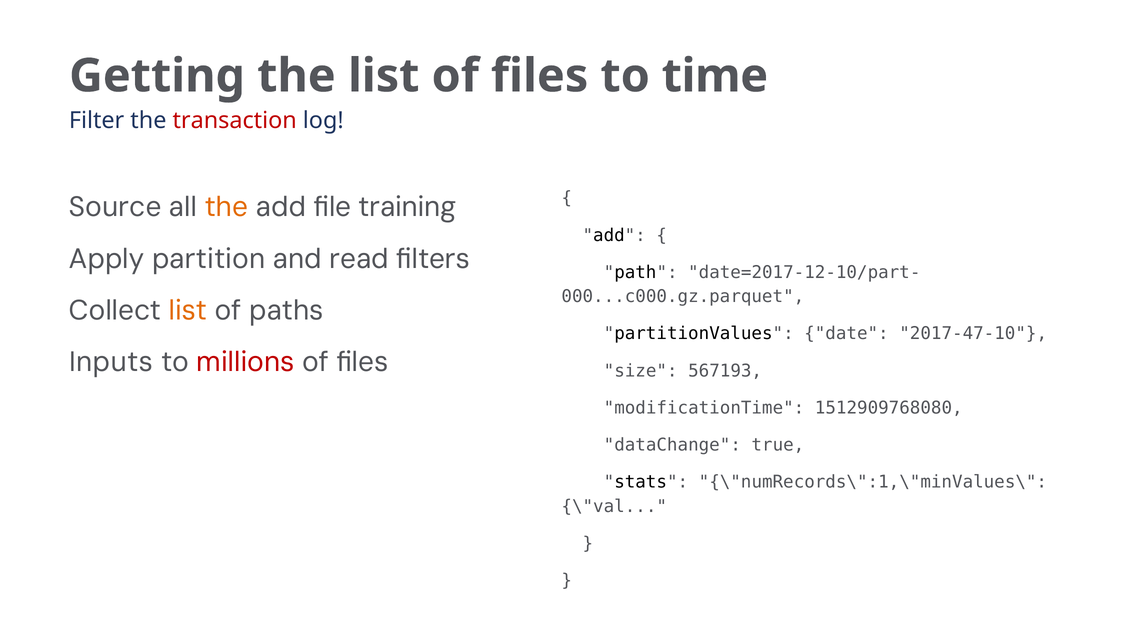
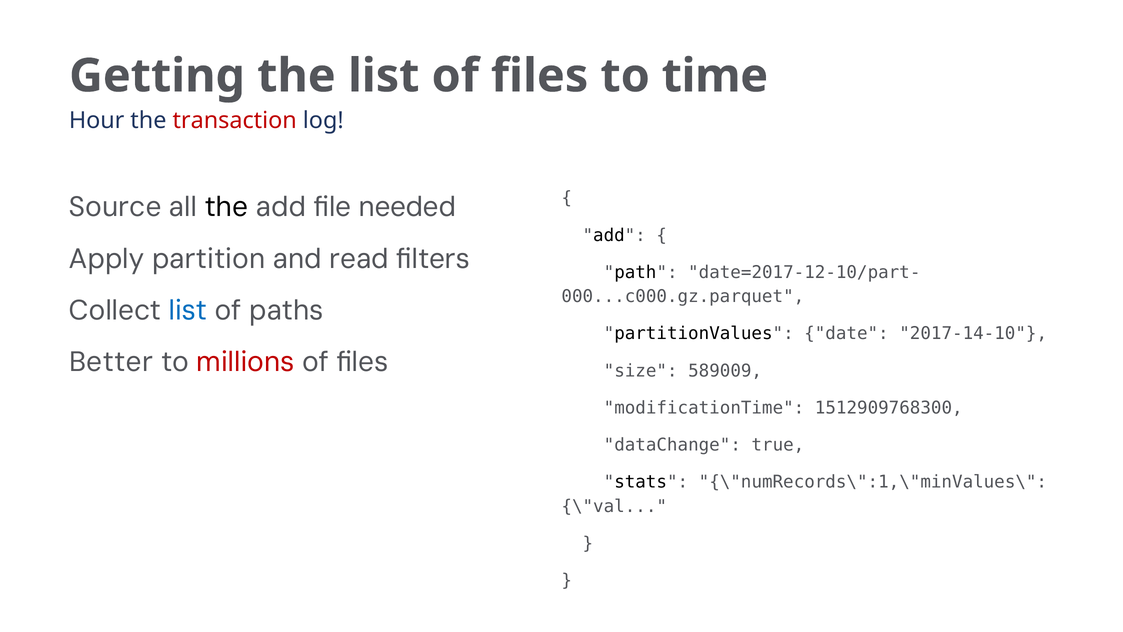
Filter: Filter -> Hour (97, 121)
the colour: orange -> black (226, 207)
training: training -> needed (407, 207)
list colour: orange -> blue (188, 310)
2017-47-10: 2017-47-10 -> 2017-14-10 (973, 334)
Inputs: Inputs -> Better (111, 362)
567193: 567193 -> 589009 (725, 371)
1512909768080: 1512909768080 -> 1512909768300 (889, 408)
